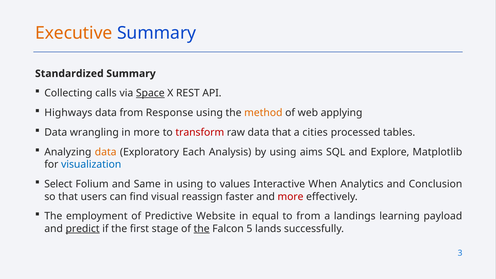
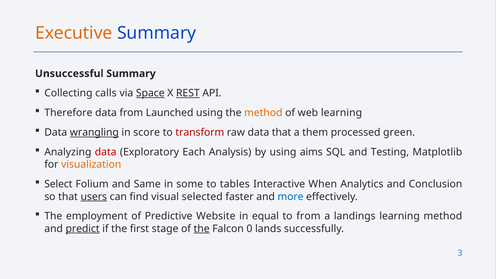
Standardized: Standardized -> Unsuccessful (69, 74)
REST underline: none -> present (188, 93)
Highways: Highways -> Therefore (68, 113)
Response: Response -> Launched (170, 113)
web applying: applying -> learning (341, 113)
wrangling underline: none -> present (94, 133)
in more: more -> score (147, 133)
cities: cities -> them (315, 133)
tables: tables -> green (399, 133)
data colour: orange -> red (106, 152)
Explore: Explore -> Testing (390, 152)
visualization colour: blue -> orange (91, 165)
in using: using -> some (190, 184)
values: values -> tables (235, 184)
users underline: none -> present (94, 197)
reassign: reassign -> selected (202, 197)
more colour: red -> blue (291, 197)
learning payload: payload -> method (443, 216)
5: 5 -> 0 (249, 229)
